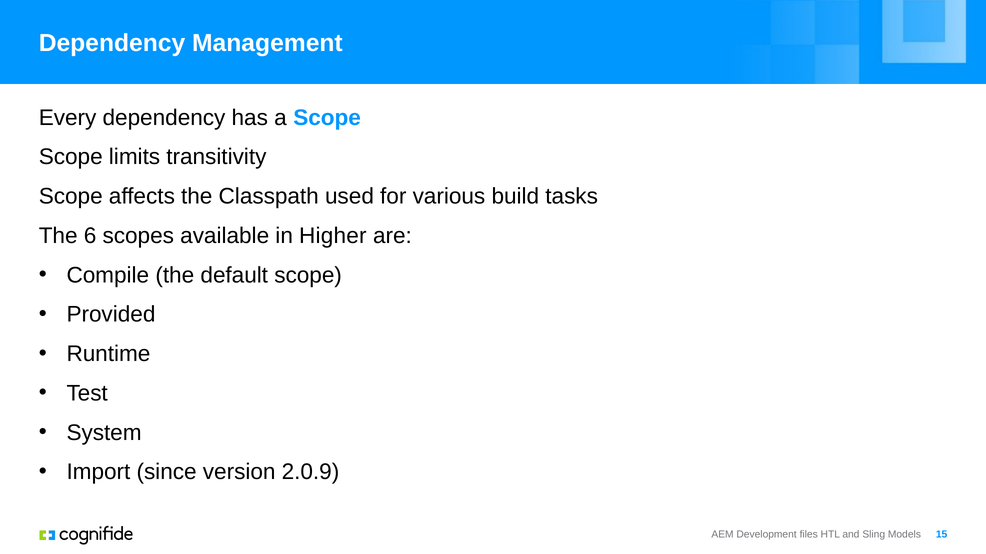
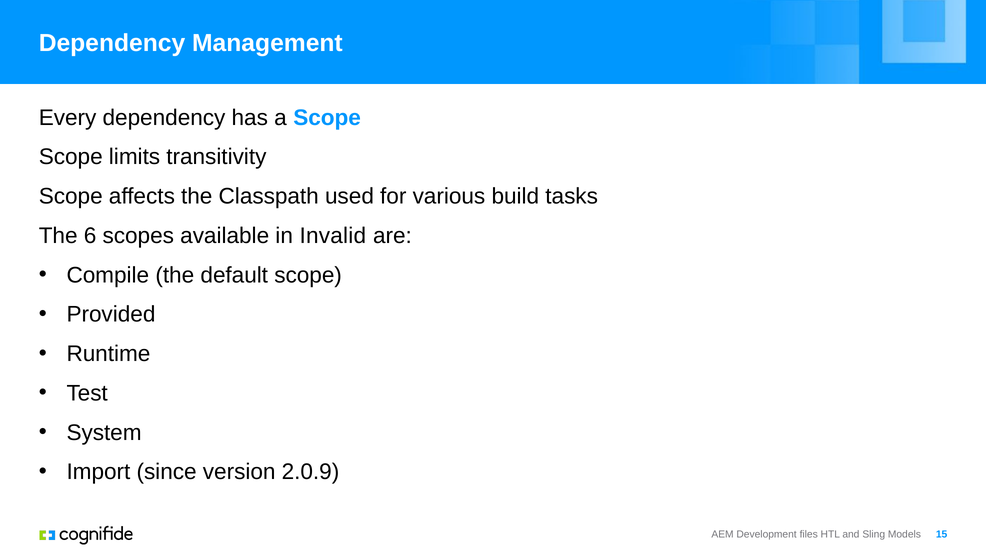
Higher: Higher -> Invalid (333, 236)
